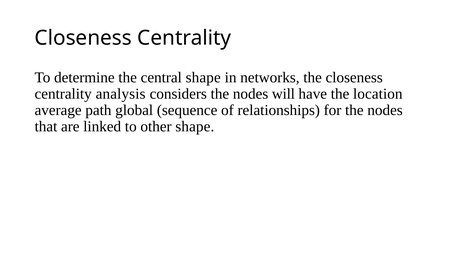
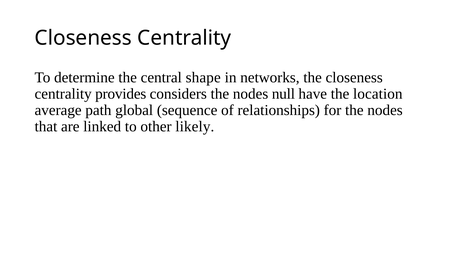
analysis: analysis -> provides (121, 94)
will: will -> null (283, 94)
other shape: shape -> likely (195, 127)
